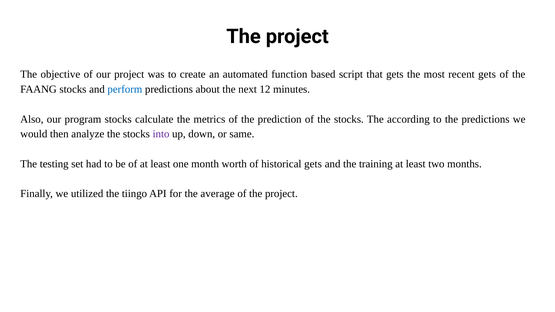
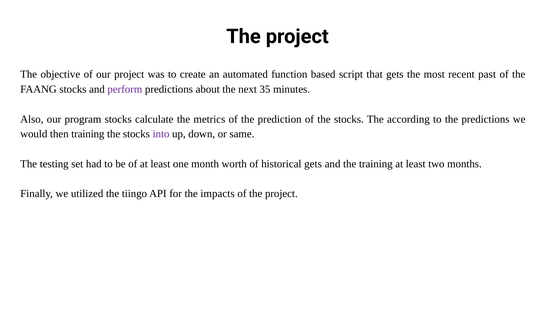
recent gets: gets -> past (487, 74)
perform colour: blue -> purple (125, 89)
12: 12 -> 35 (265, 89)
then analyze: analyze -> training (88, 134)
average: average -> impacts (218, 194)
